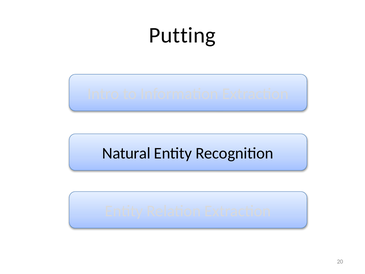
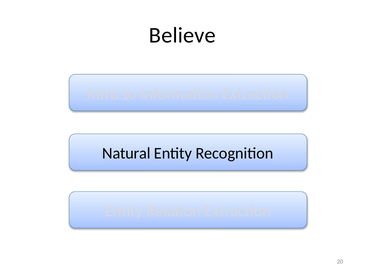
Putting: Putting -> Believe (182, 35)
